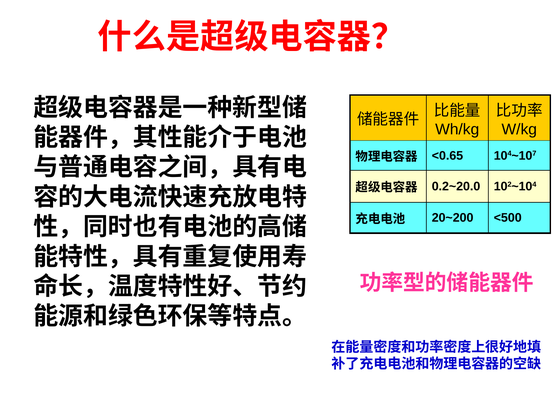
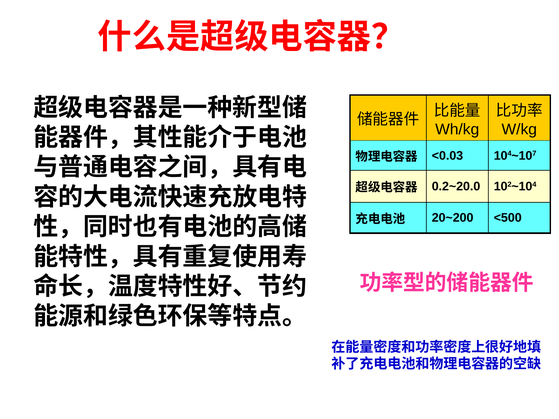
<0.65: <0.65 -> <0.03 (447, 156)
